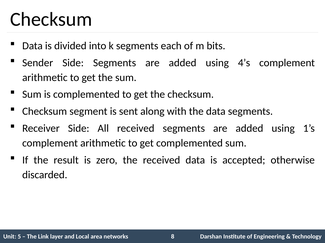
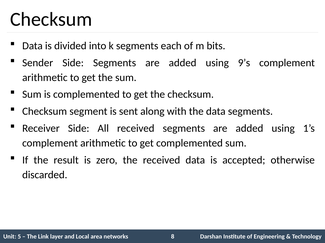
4’s: 4’s -> 9’s (244, 63)
